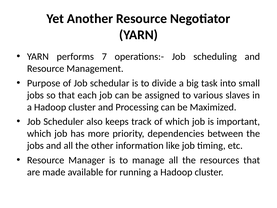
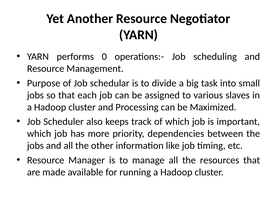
7: 7 -> 0 (104, 57)
